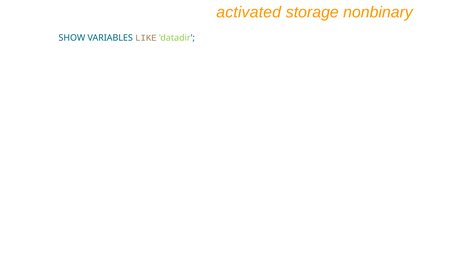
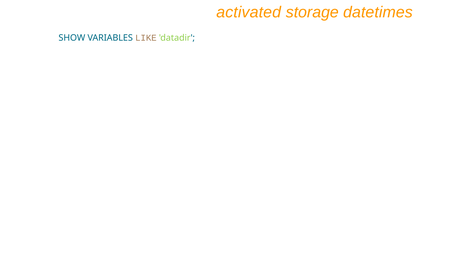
nonbinary: nonbinary -> datetimes (378, 12)
